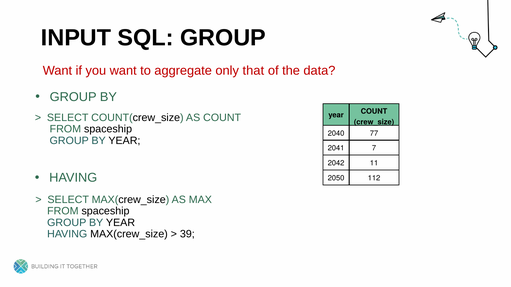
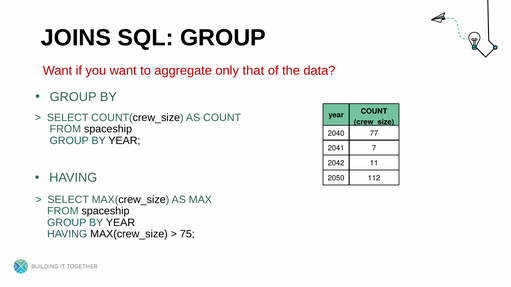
INPUT: INPUT -> JOINS (76, 38)
39: 39 -> 75 (187, 234)
